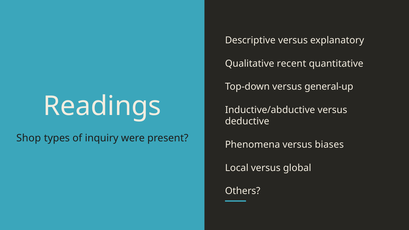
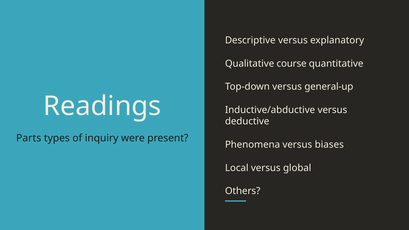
recent: recent -> course (292, 64)
Shop: Shop -> Parts (29, 138)
